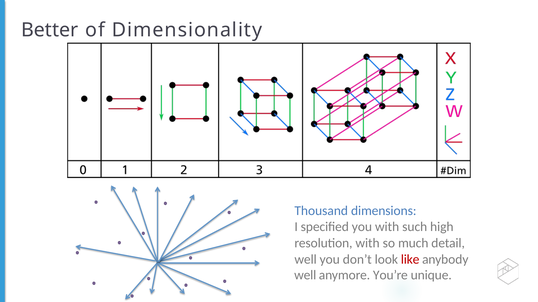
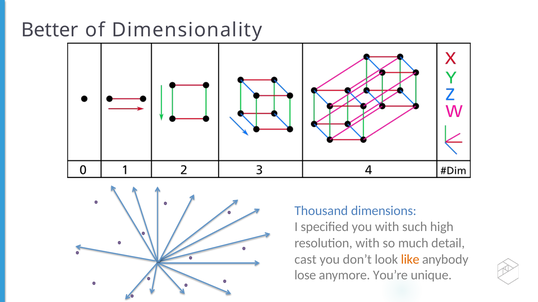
well: well -> cast (305, 260)
like colour: red -> orange (410, 260)
well: well -> lose (305, 276)
